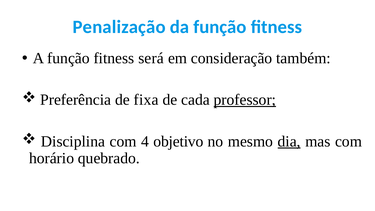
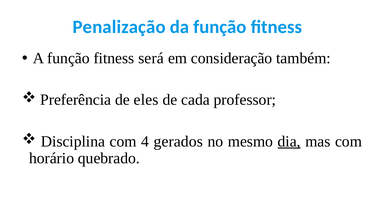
fixa: fixa -> eles (146, 100)
professor underline: present -> none (245, 100)
objetivo: objetivo -> gerados (178, 141)
